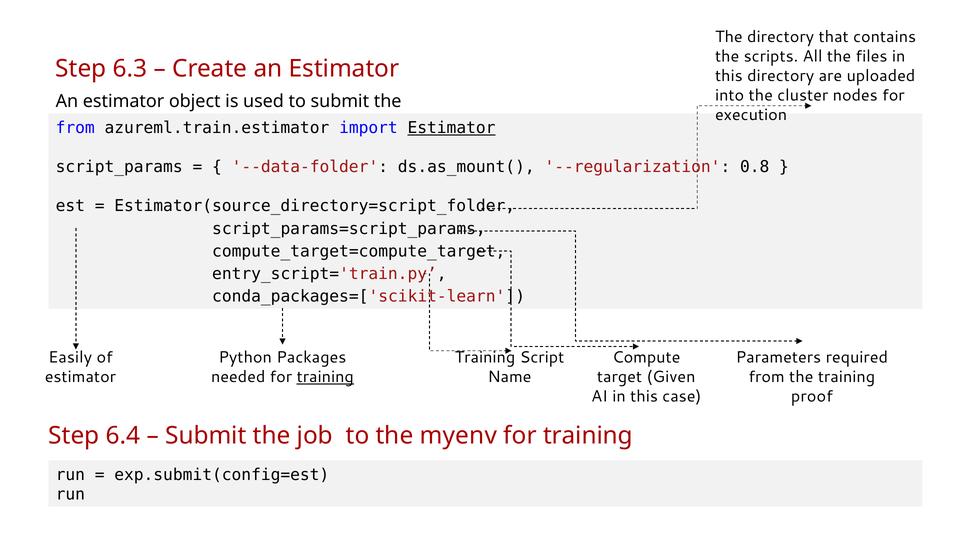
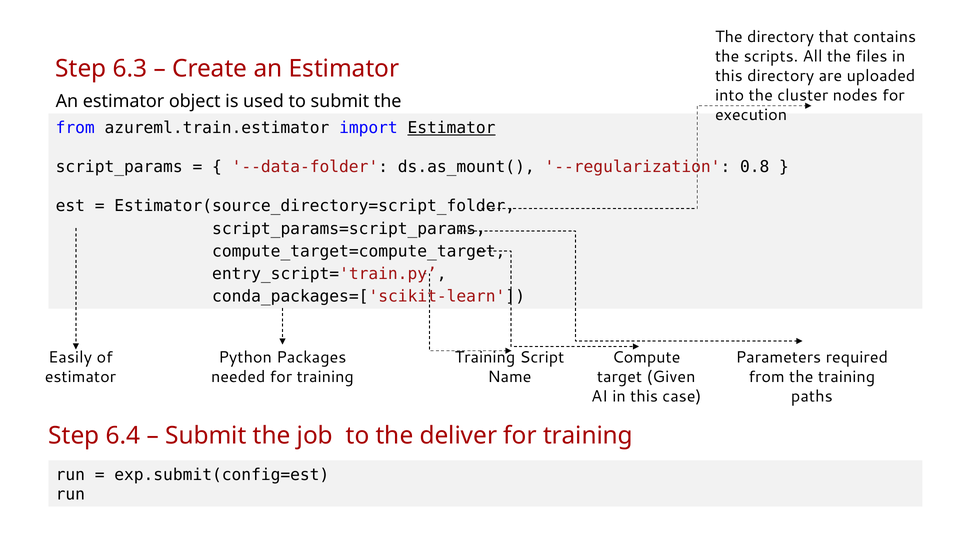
training underline: present -> none (325, 376)
proof: proof -> paths (812, 396)
myenv: myenv -> deliver (458, 435)
